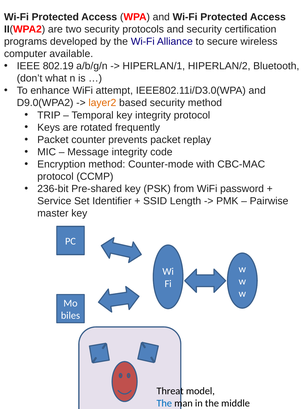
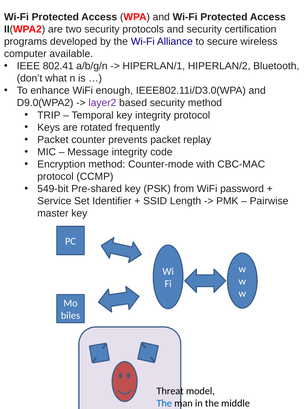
802.19: 802.19 -> 802.41 (58, 66)
attempt: attempt -> enough (114, 91)
layer2 colour: orange -> purple (102, 103)
236-bit: 236-bit -> 549-bit (53, 189)
